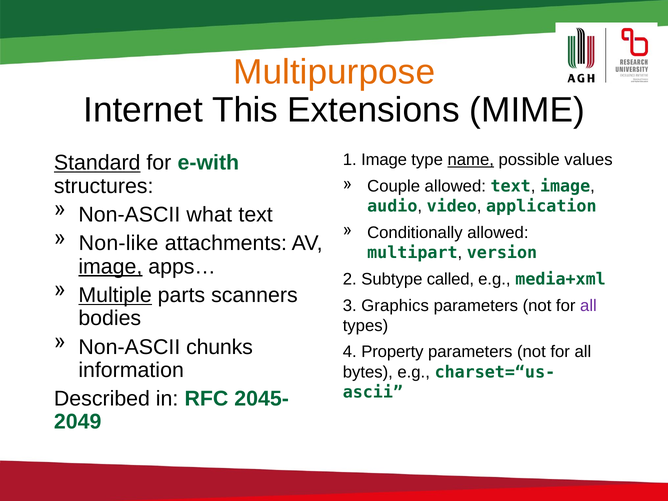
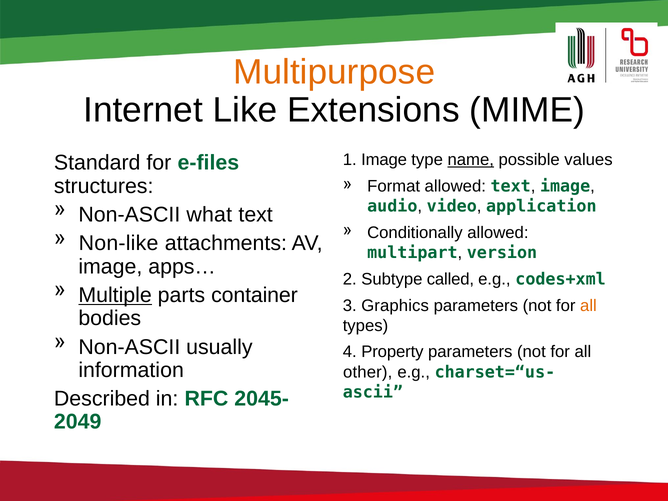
This: This -> Like (245, 110)
Standard underline: present -> none (97, 163)
e-with: e-with -> e-files (208, 163)
Couple: Couple -> Format (394, 186)
image underline: present -> none (110, 266)
media+xml: media+xml -> codes+xml (561, 279)
scanners: scanners -> container (254, 295)
all colour: purple -> orange (588, 306)
chunks: chunks -> usually (219, 347)
bytes: bytes -> other (368, 372)
